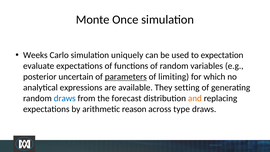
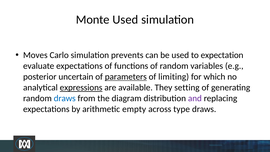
Monte Once: Once -> Used (125, 20)
Weeks: Weeks -> Moves (35, 55)
uniquely: uniquely -> prevents (127, 55)
expressions underline: none -> present (81, 87)
forecast: forecast -> diagram (127, 98)
and colour: orange -> purple (195, 98)
reason: reason -> empty (134, 109)
